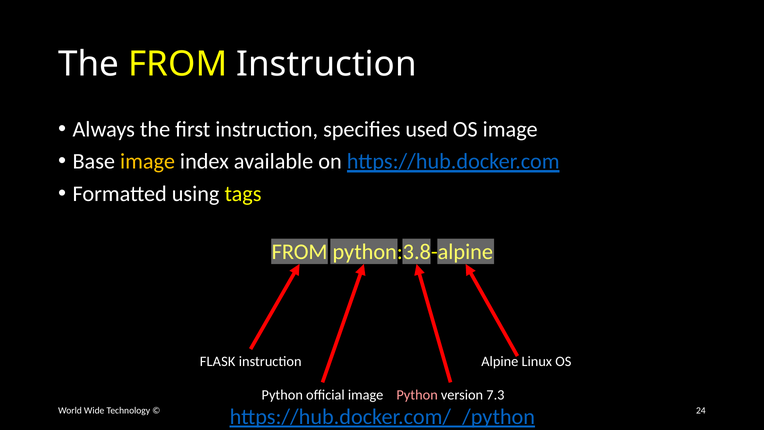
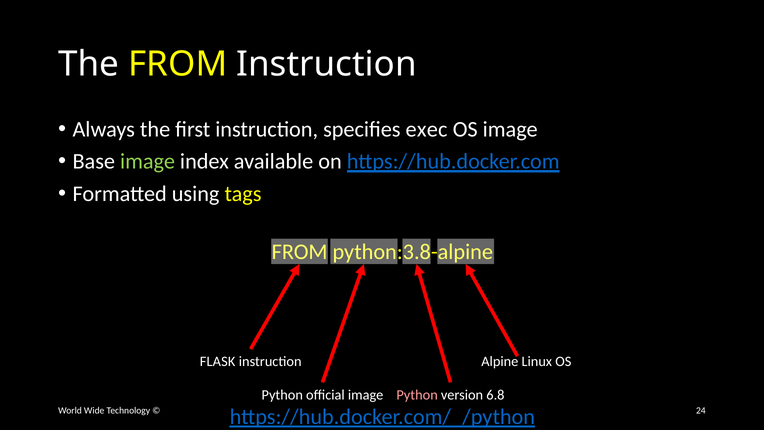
used: used -> exec (427, 129)
image colour: yellow -> light green (148, 161)
7.3: 7.3 -> 6.8 (495, 395)
